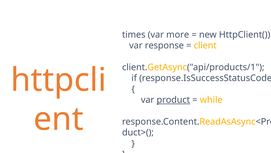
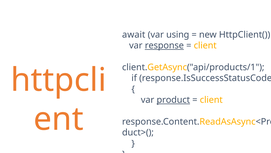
times: times -> await (134, 35)
more: more -> using (178, 35)
response underline: none -> present (164, 45)
while: while -> client (211, 100)
